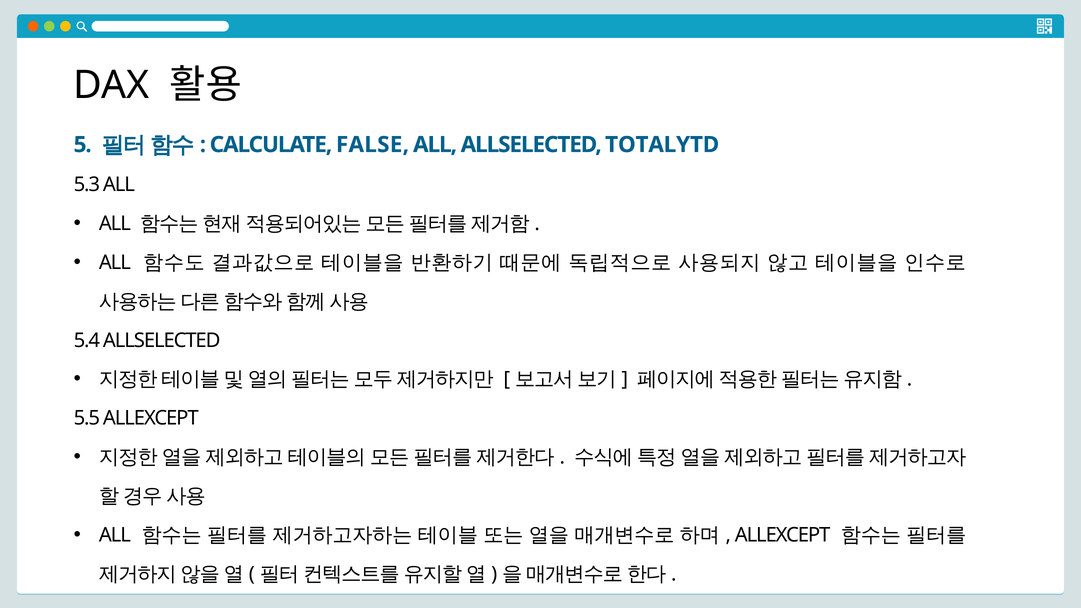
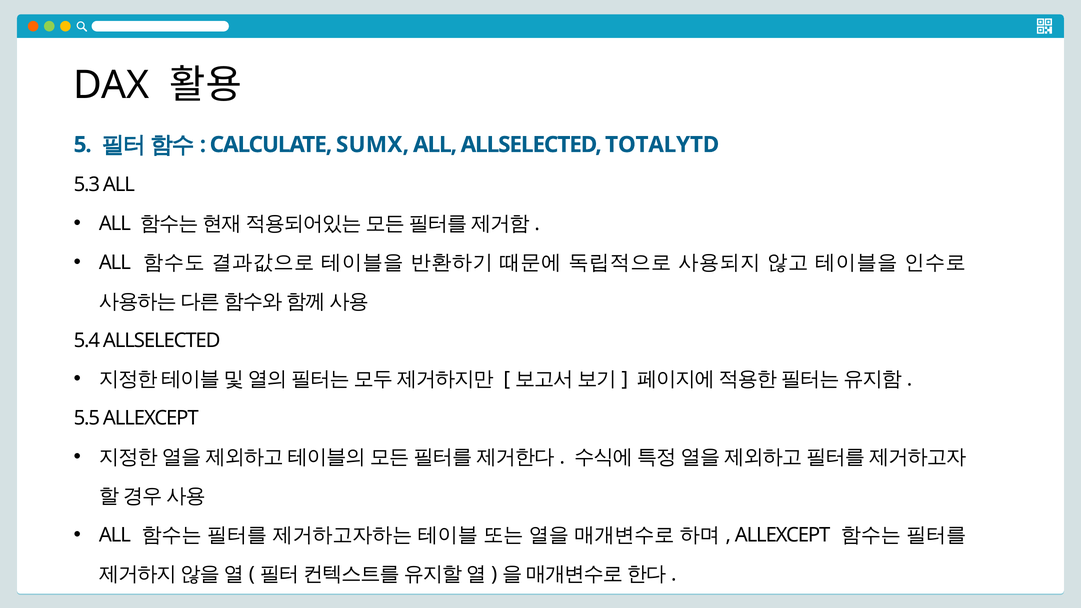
FALSE: FALSE -> SUMX (372, 145)
